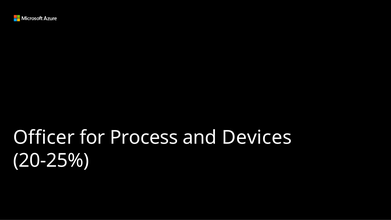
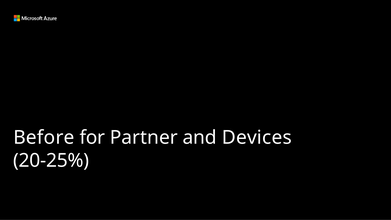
Officer: Officer -> Before (44, 138)
Process: Process -> Partner (144, 138)
